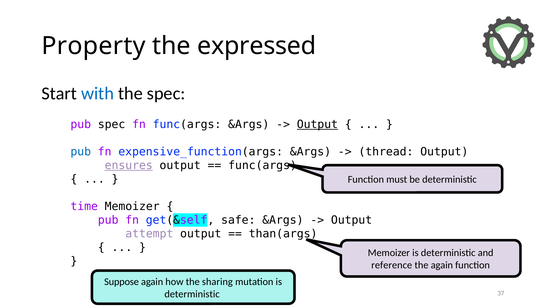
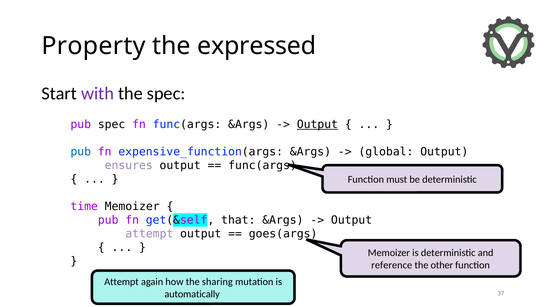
with colour: blue -> purple (98, 94)
thread: thread -> global (386, 152)
ensures underline: present -> none (129, 166)
safe: safe -> that (238, 220)
than(args: than(args -> goes(args (283, 234)
the again: again -> other (442, 265)
Suppose: Suppose -> Attempt (121, 282)
deterministic: deterministic -> automatically (192, 294)
